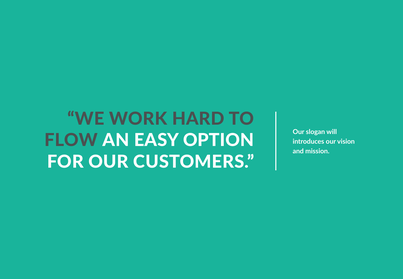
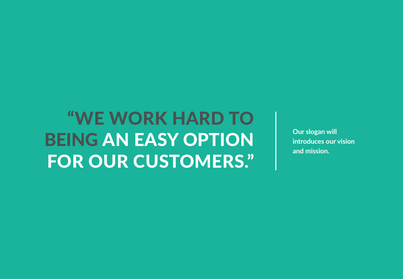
FLOW: FLOW -> BEING (71, 140)
